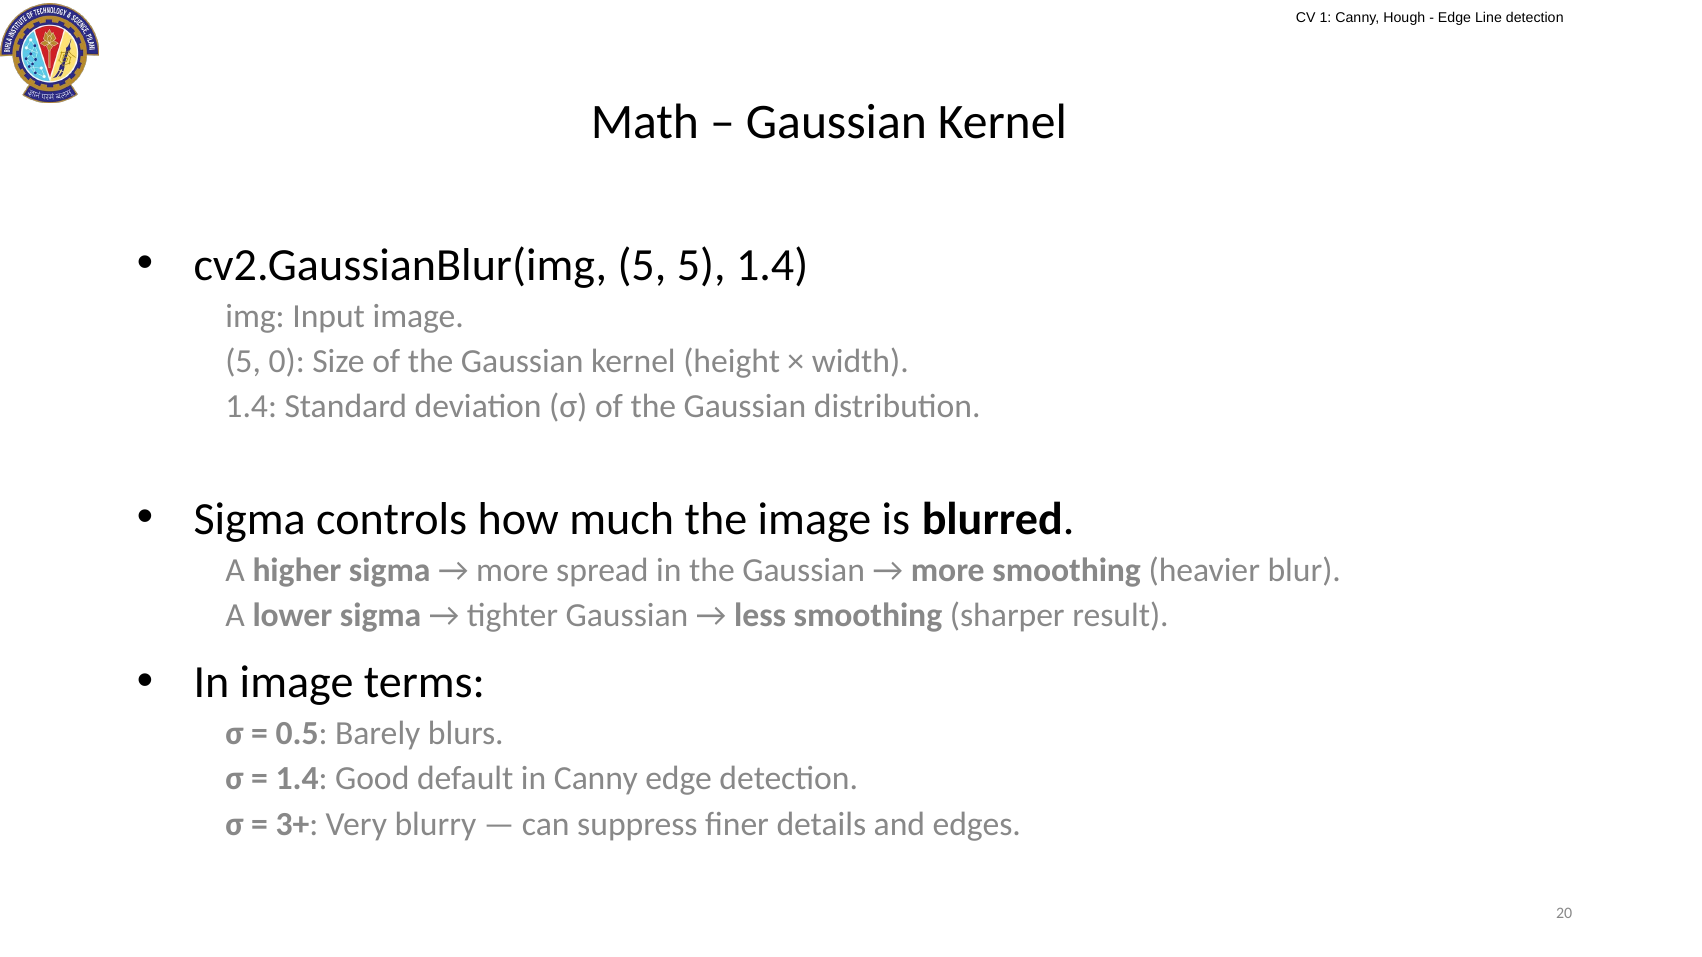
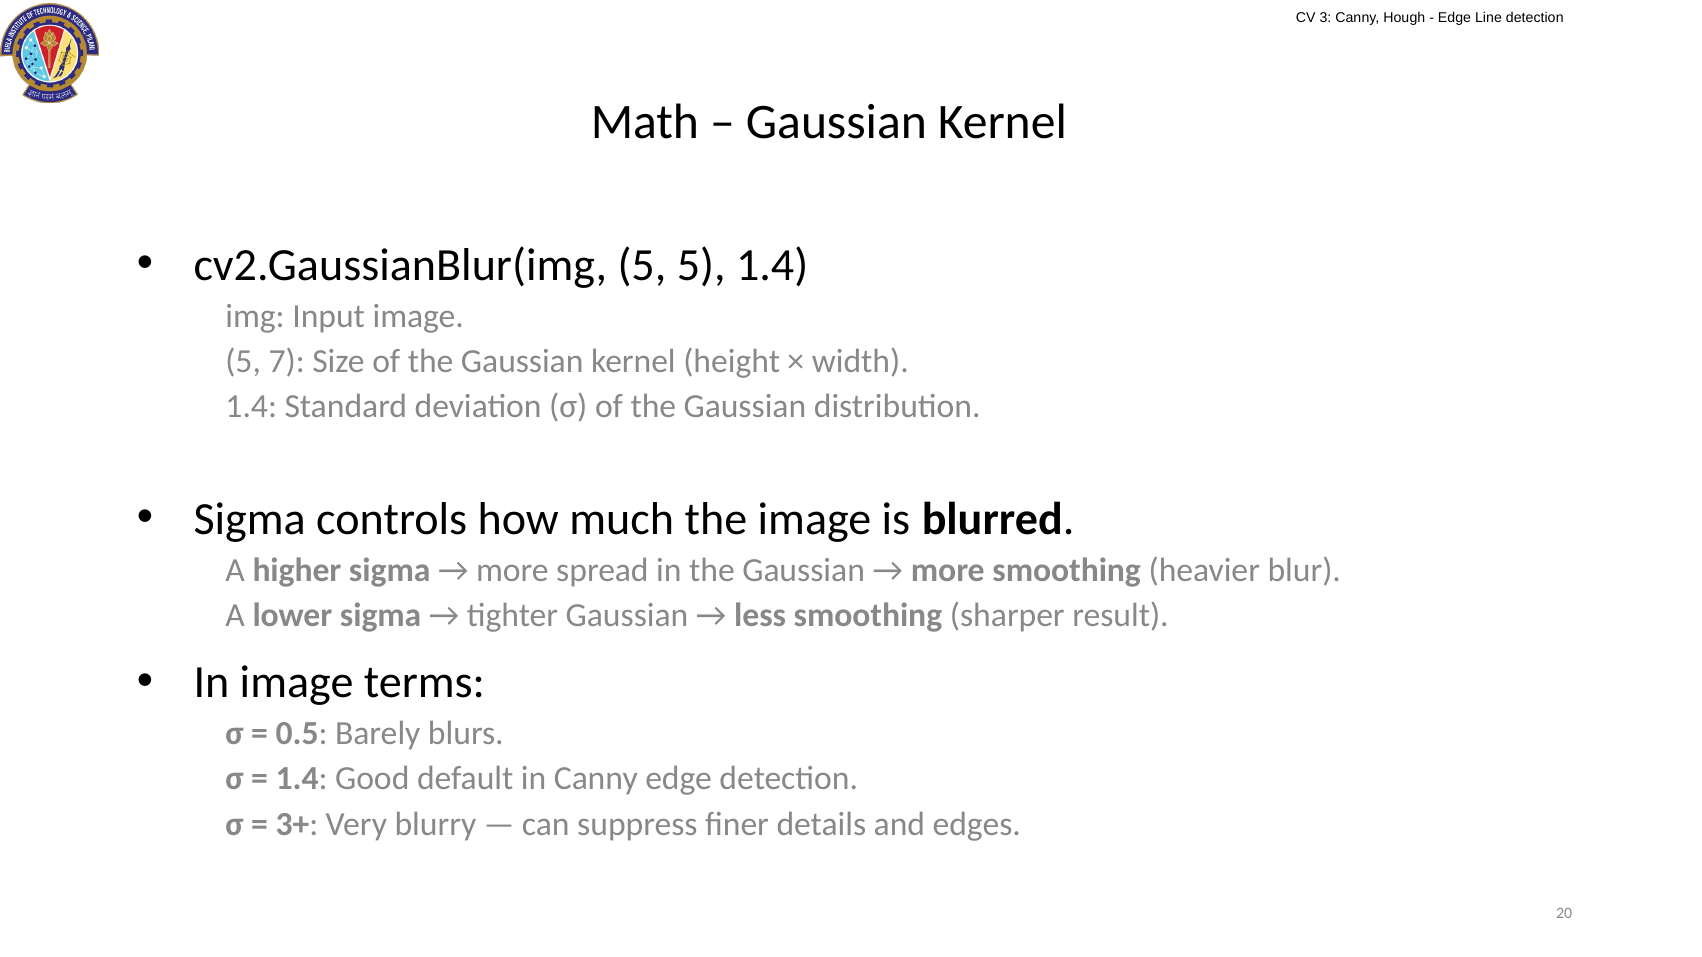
1: 1 -> 3 (1325, 18)
0: 0 -> 7 (287, 362)
